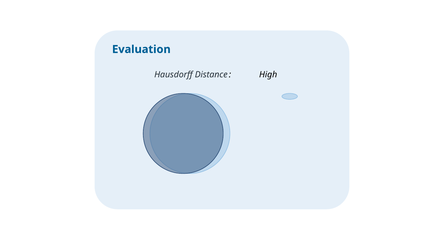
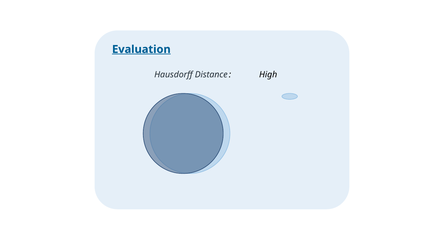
Evaluation underline: none -> present (141, 49)
